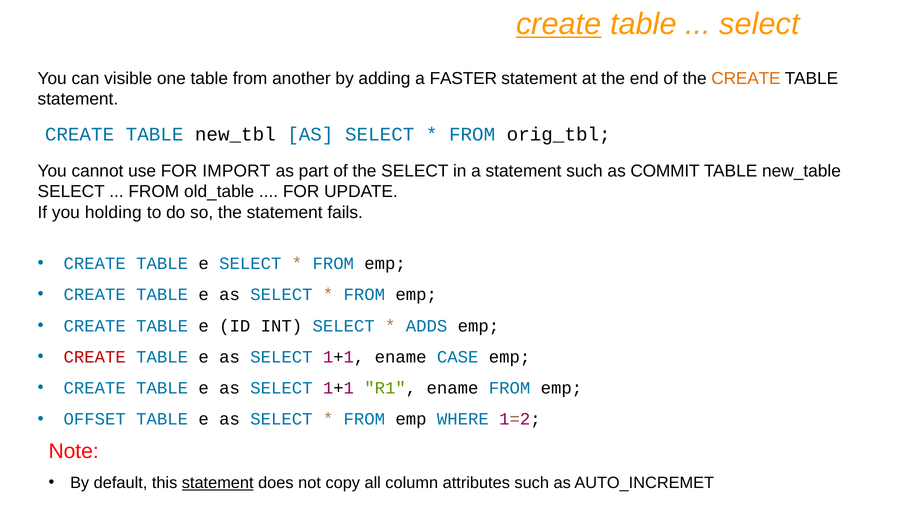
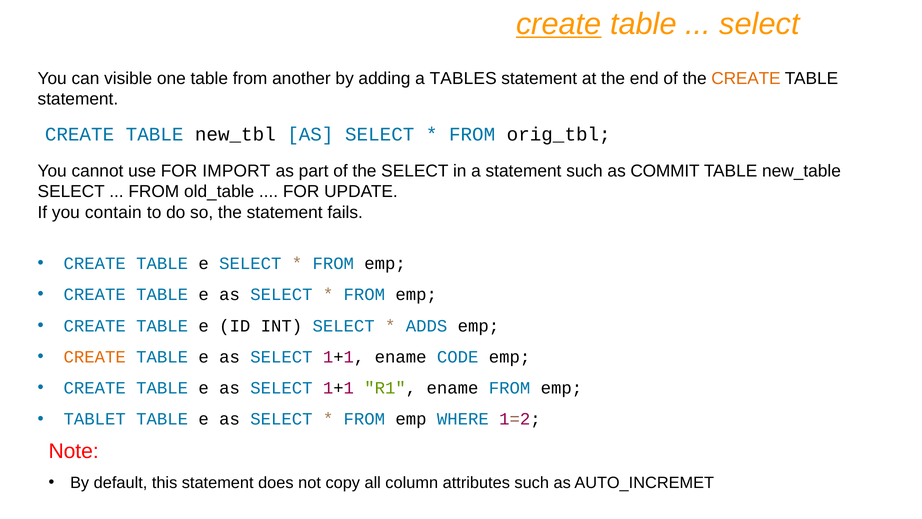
FASTER: FASTER -> TABLES (463, 78)
holding: holding -> contain (113, 212)
CREATE colour: red -> orange (95, 357)
CASE: CASE -> CODE (458, 357)
OFFSET: OFFSET -> TABLET (95, 419)
statement underline: present -> none (218, 482)
